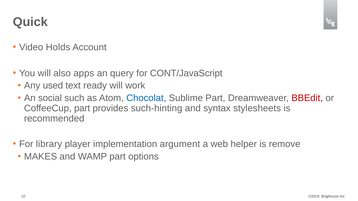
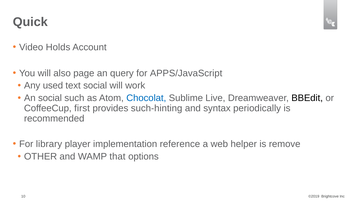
apps: apps -> page (84, 73)
CONT/JavaScript: CONT/JavaScript -> APPS/JavaScript (186, 73)
text ready: ready -> social (95, 86)
Sublime Part: Part -> Live (215, 98)
BBEdit colour: red -> black (307, 98)
CoffeeCup part: part -> first (82, 108)
stylesheets: stylesheets -> periodically (257, 108)
argument: argument -> reference (180, 144)
MAKES: MAKES -> OTHER (41, 157)
WAMP part: part -> that (117, 157)
